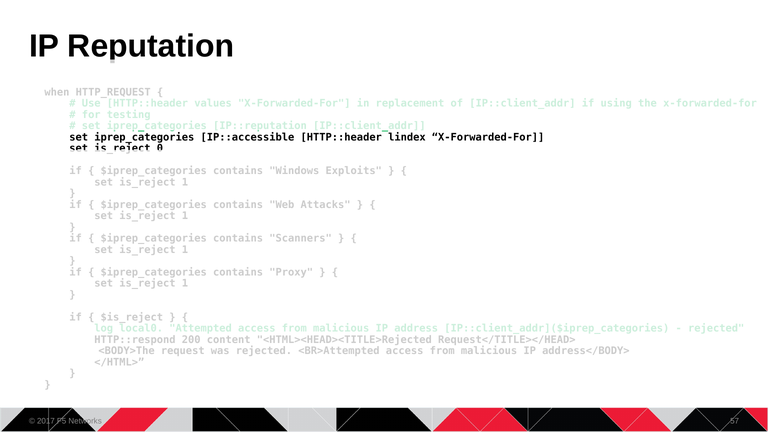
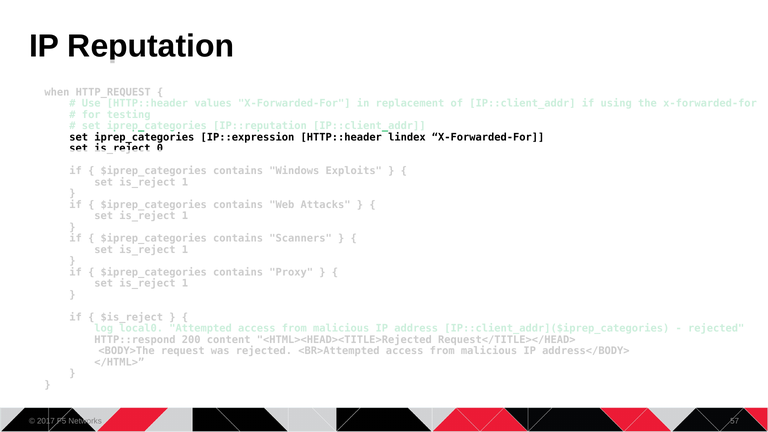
IP::accessible: IP::accessible -> IP::expression (247, 137)
